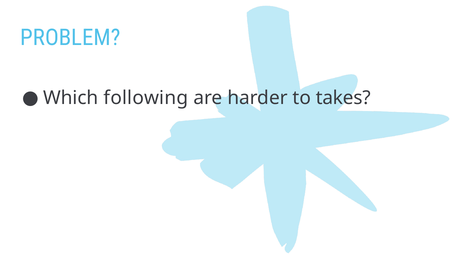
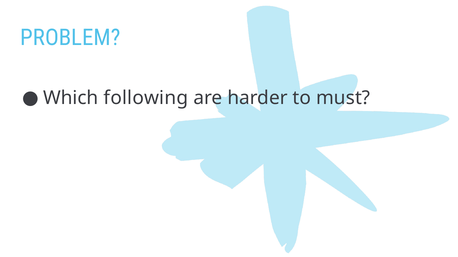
takes: takes -> must (343, 98)
